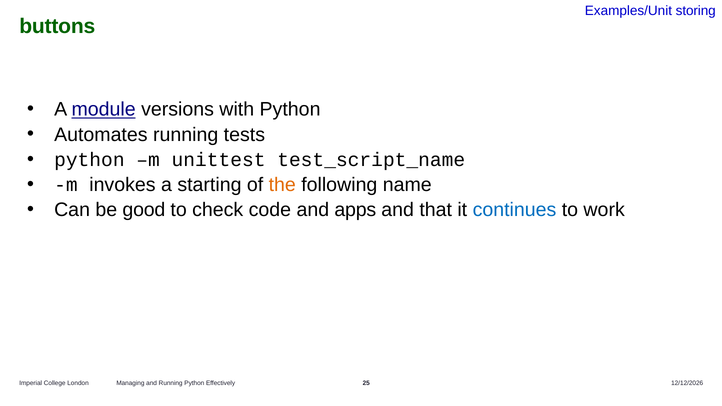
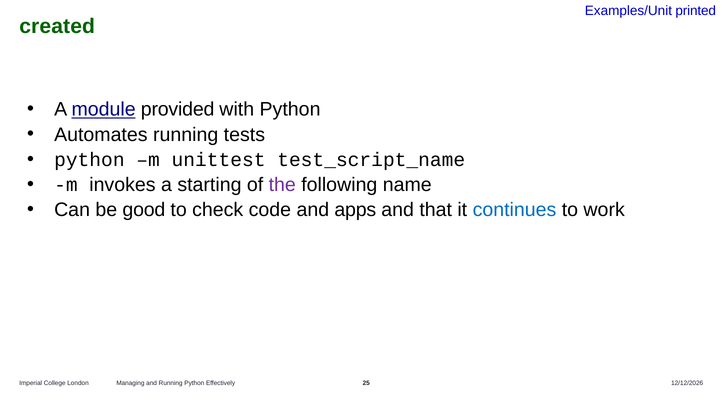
storing: storing -> printed (696, 11)
buttons: buttons -> created (57, 26)
versions: versions -> provided (178, 110)
the colour: orange -> purple (282, 185)
